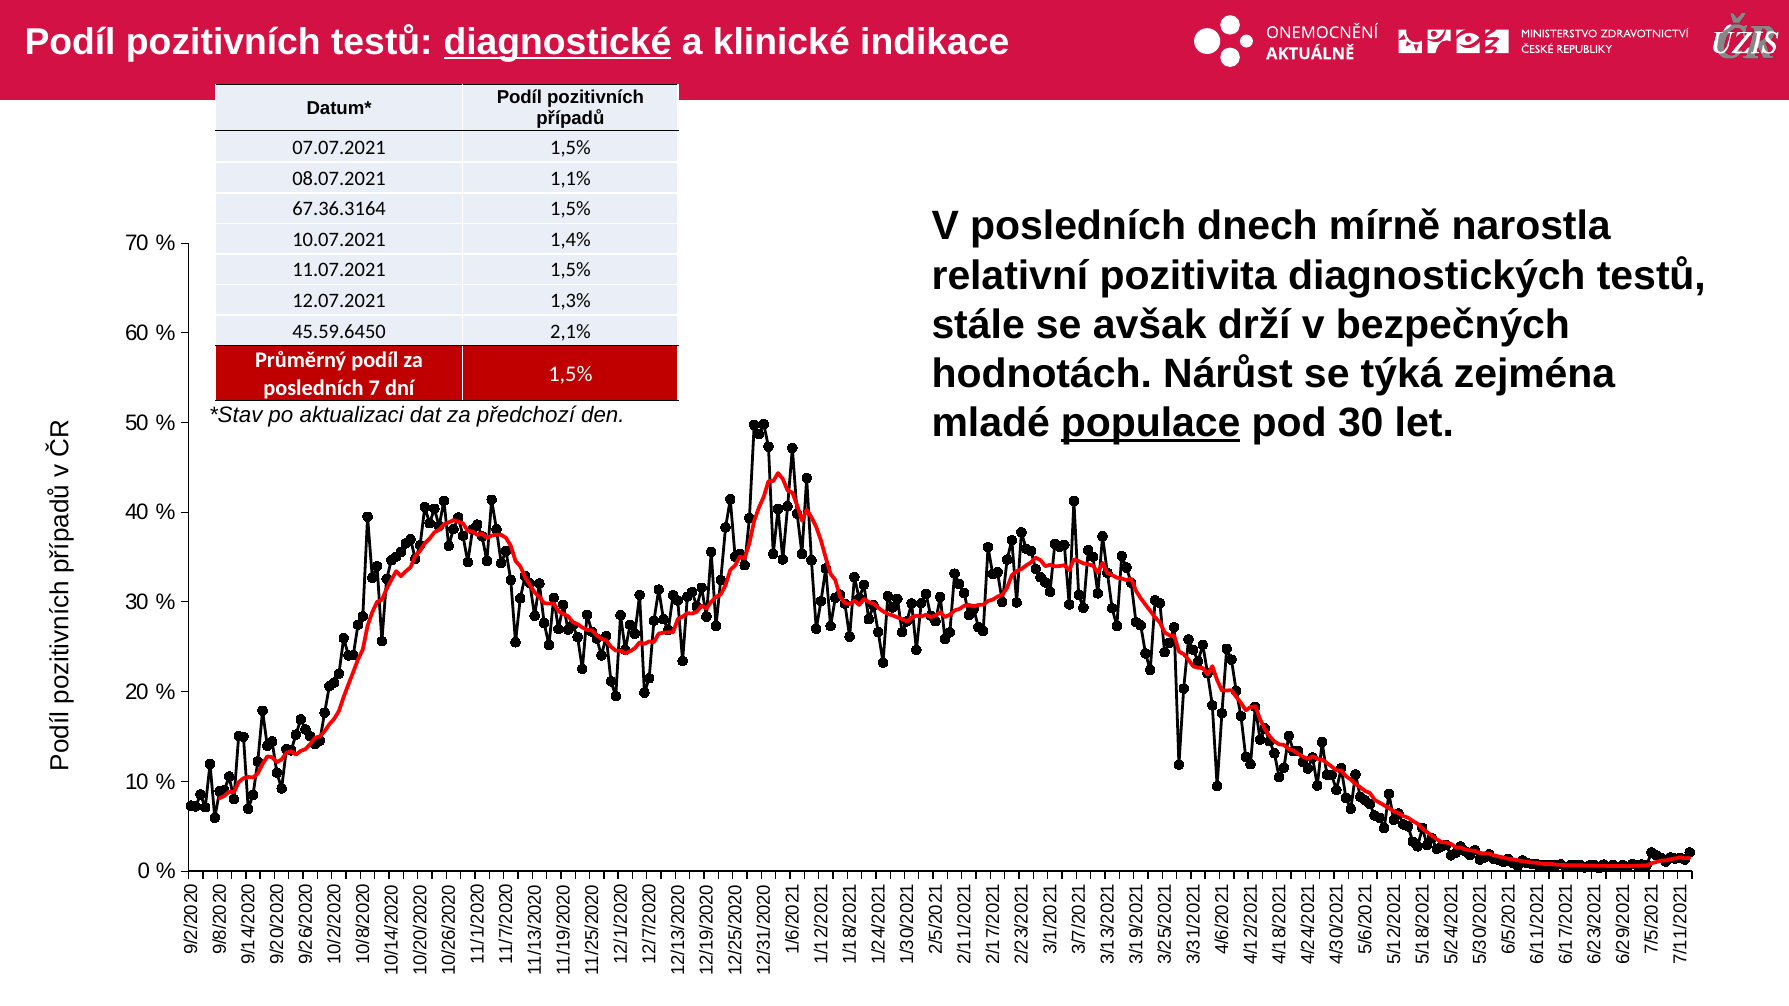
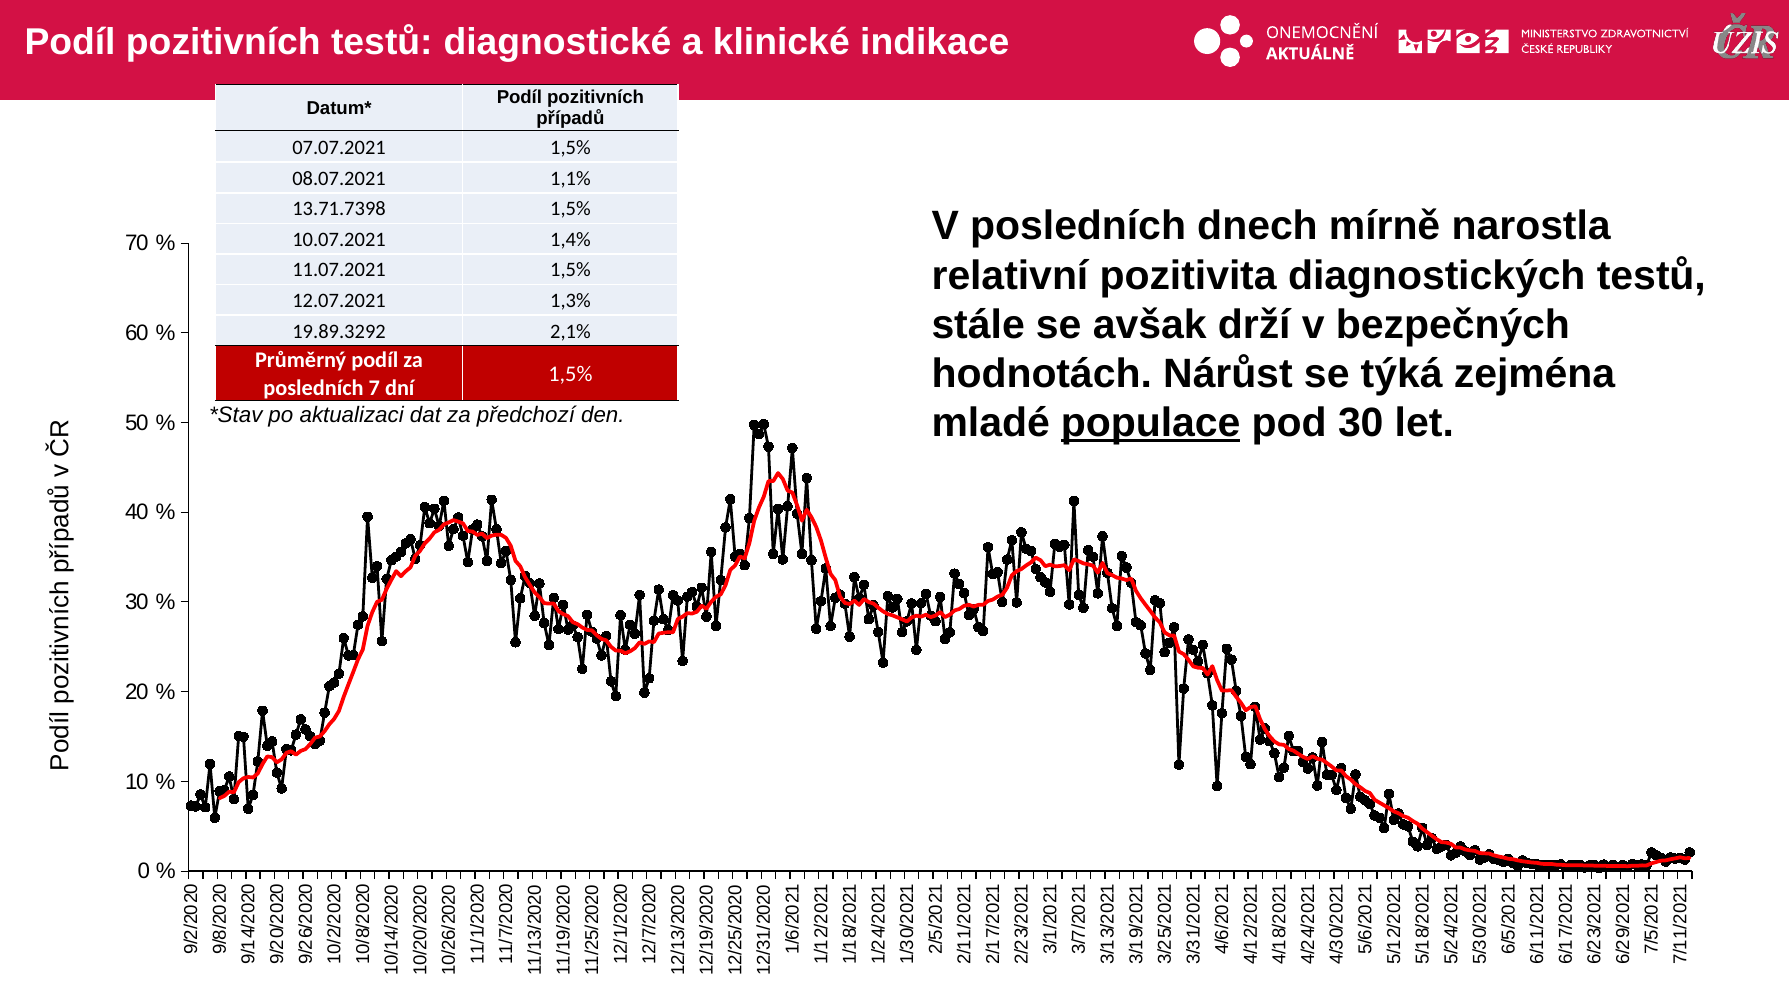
diagnostické underline: present -> none (557, 42)
67.36.3164: 67.36.3164 -> 13.71.7398 (339, 209)
45.59.6450: 45.59.6450 -> 19.89.3292 (339, 331)
